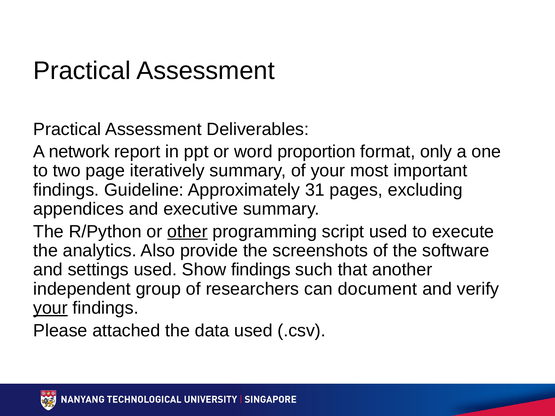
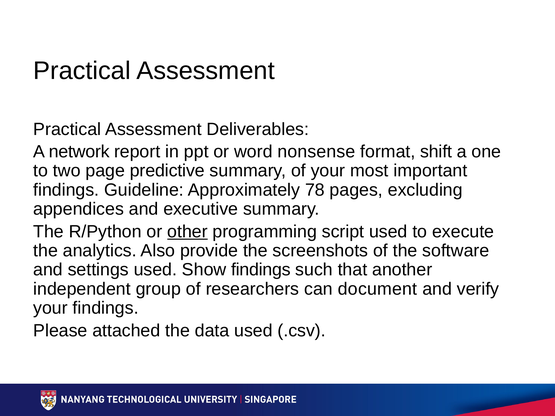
proportion: proportion -> nonsense (316, 152)
only: only -> shift (436, 152)
iteratively: iteratively -> predictive (167, 171)
31: 31 -> 78 (315, 190)
your underline: present -> none (51, 308)
